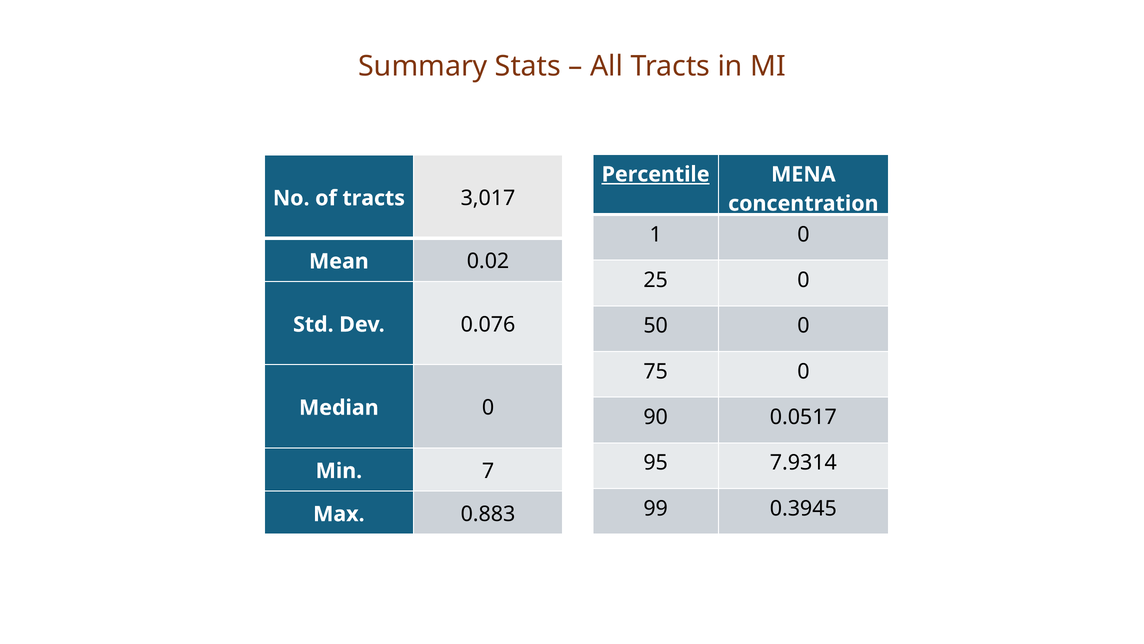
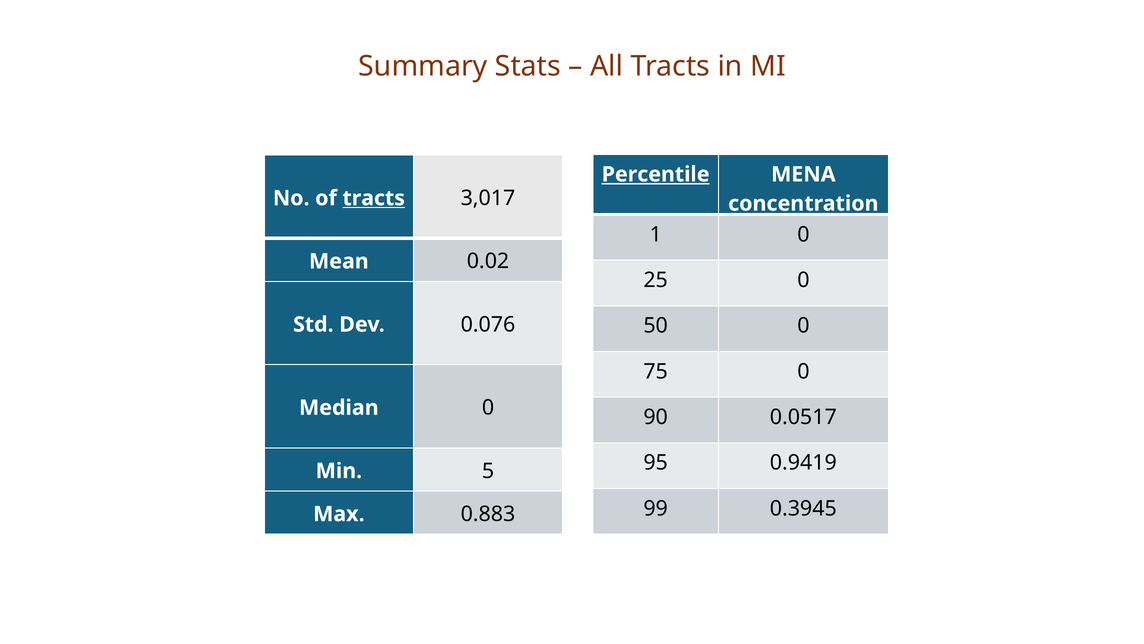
tracts underline: none -> present (374, 198)
7.9314: 7.9314 -> 0.9419 (803, 463)
7: 7 -> 5 (488, 471)
